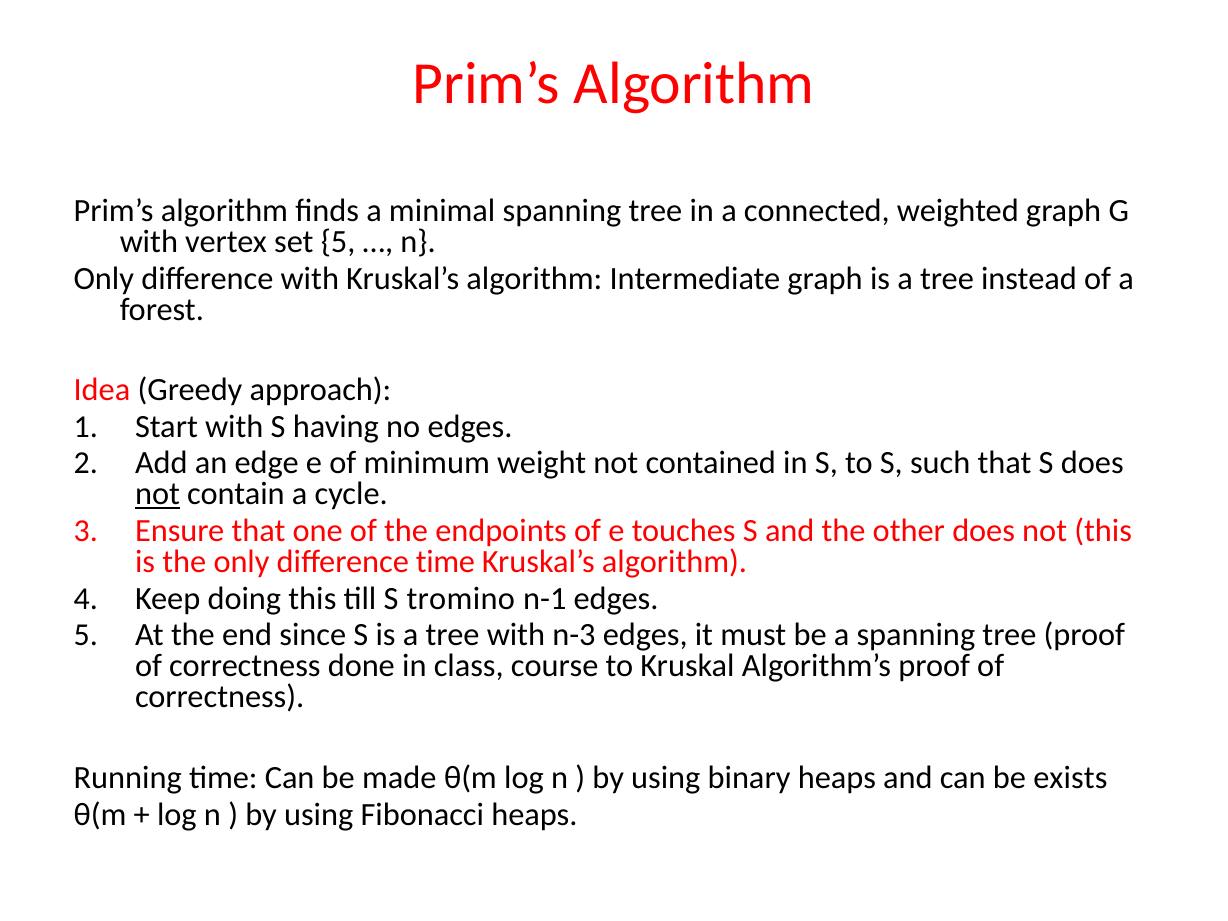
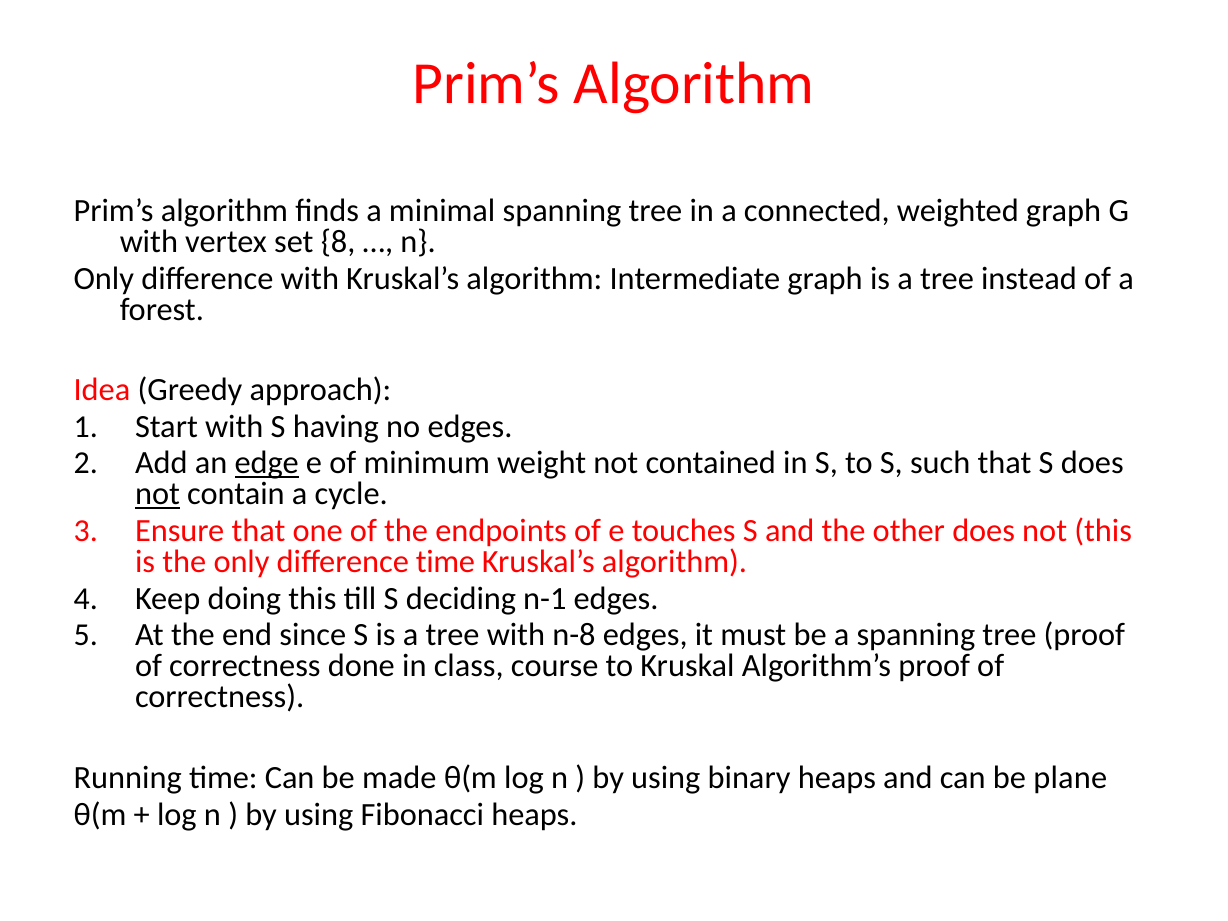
set 5: 5 -> 8 (338, 242)
edge underline: none -> present (267, 463)
tromino: tromino -> deciding (461, 598)
n-3: n-3 -> n-8 (574, 635)
exists: exists -> plane (1070, 778)
